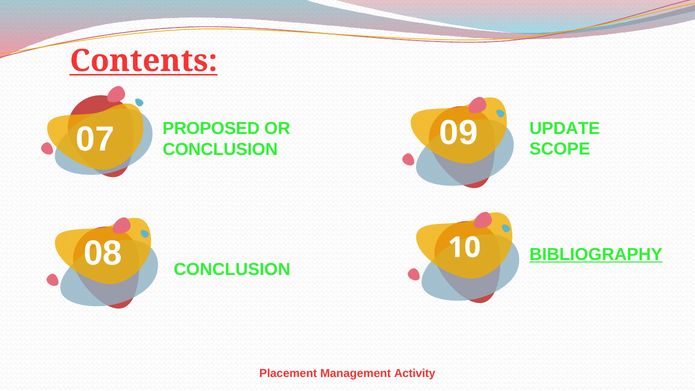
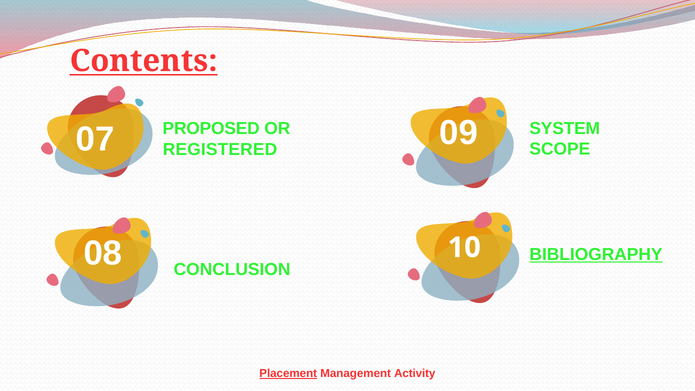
UPDATE: UPDATE -> SYSTEM (565, 128)
CONCLUSION: CONCLUSION -> REGISTERED (220, 149)
Placement underline: none -> present (288, 373)
